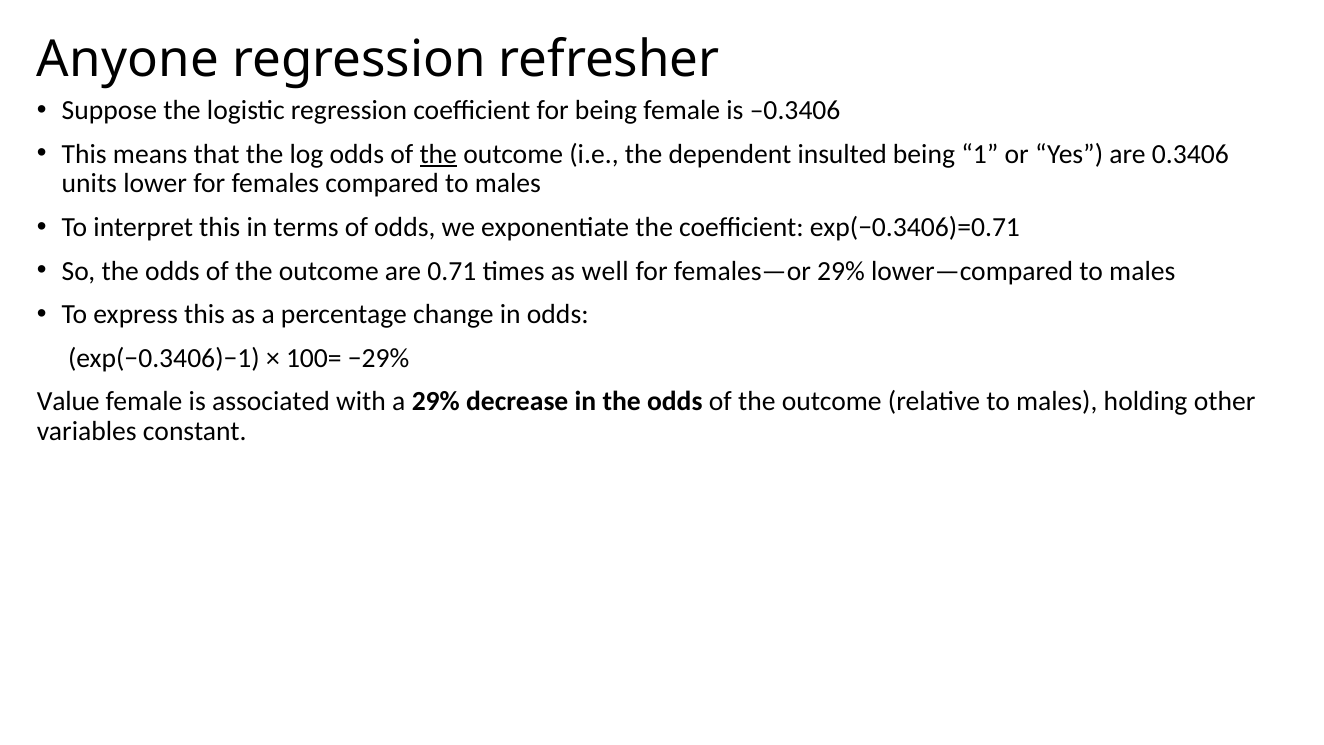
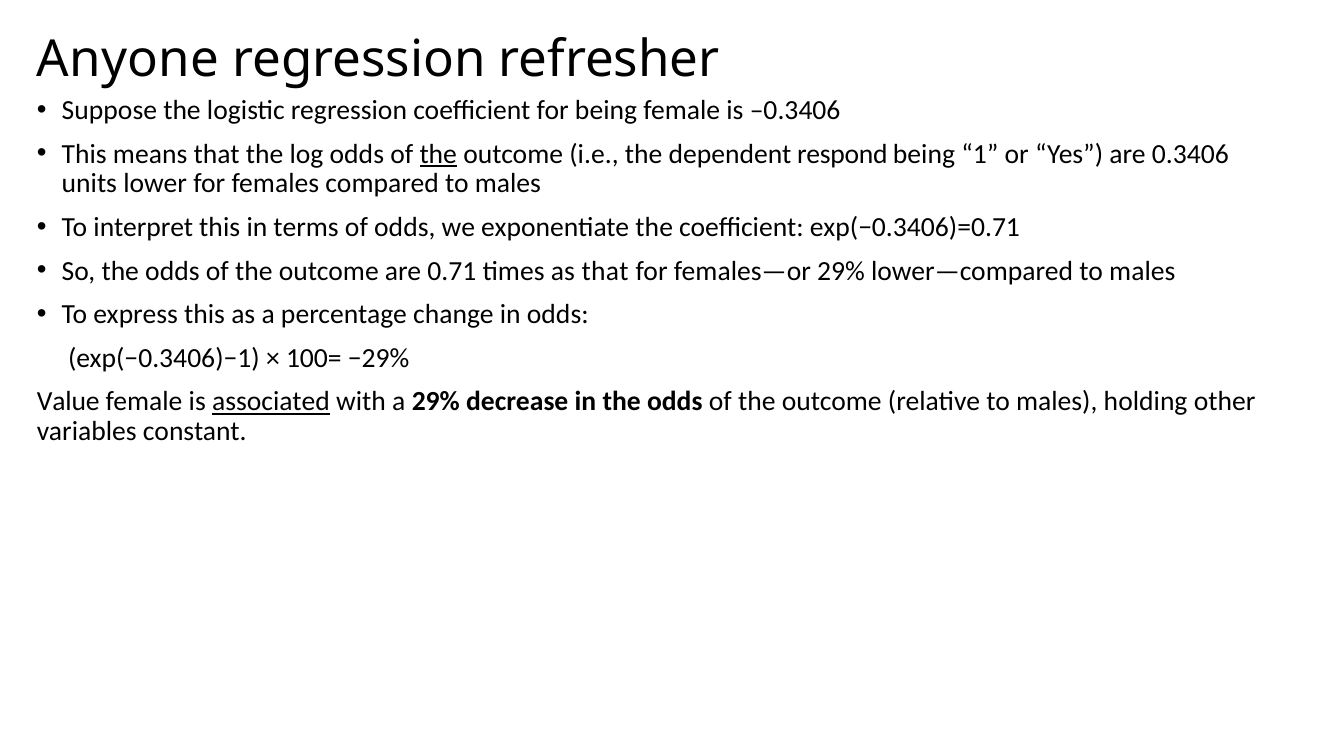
insulted: insulted -> respond (842, 154)
as well: well -> that (605, 271)
associated underline: none -> present (271, 402)
